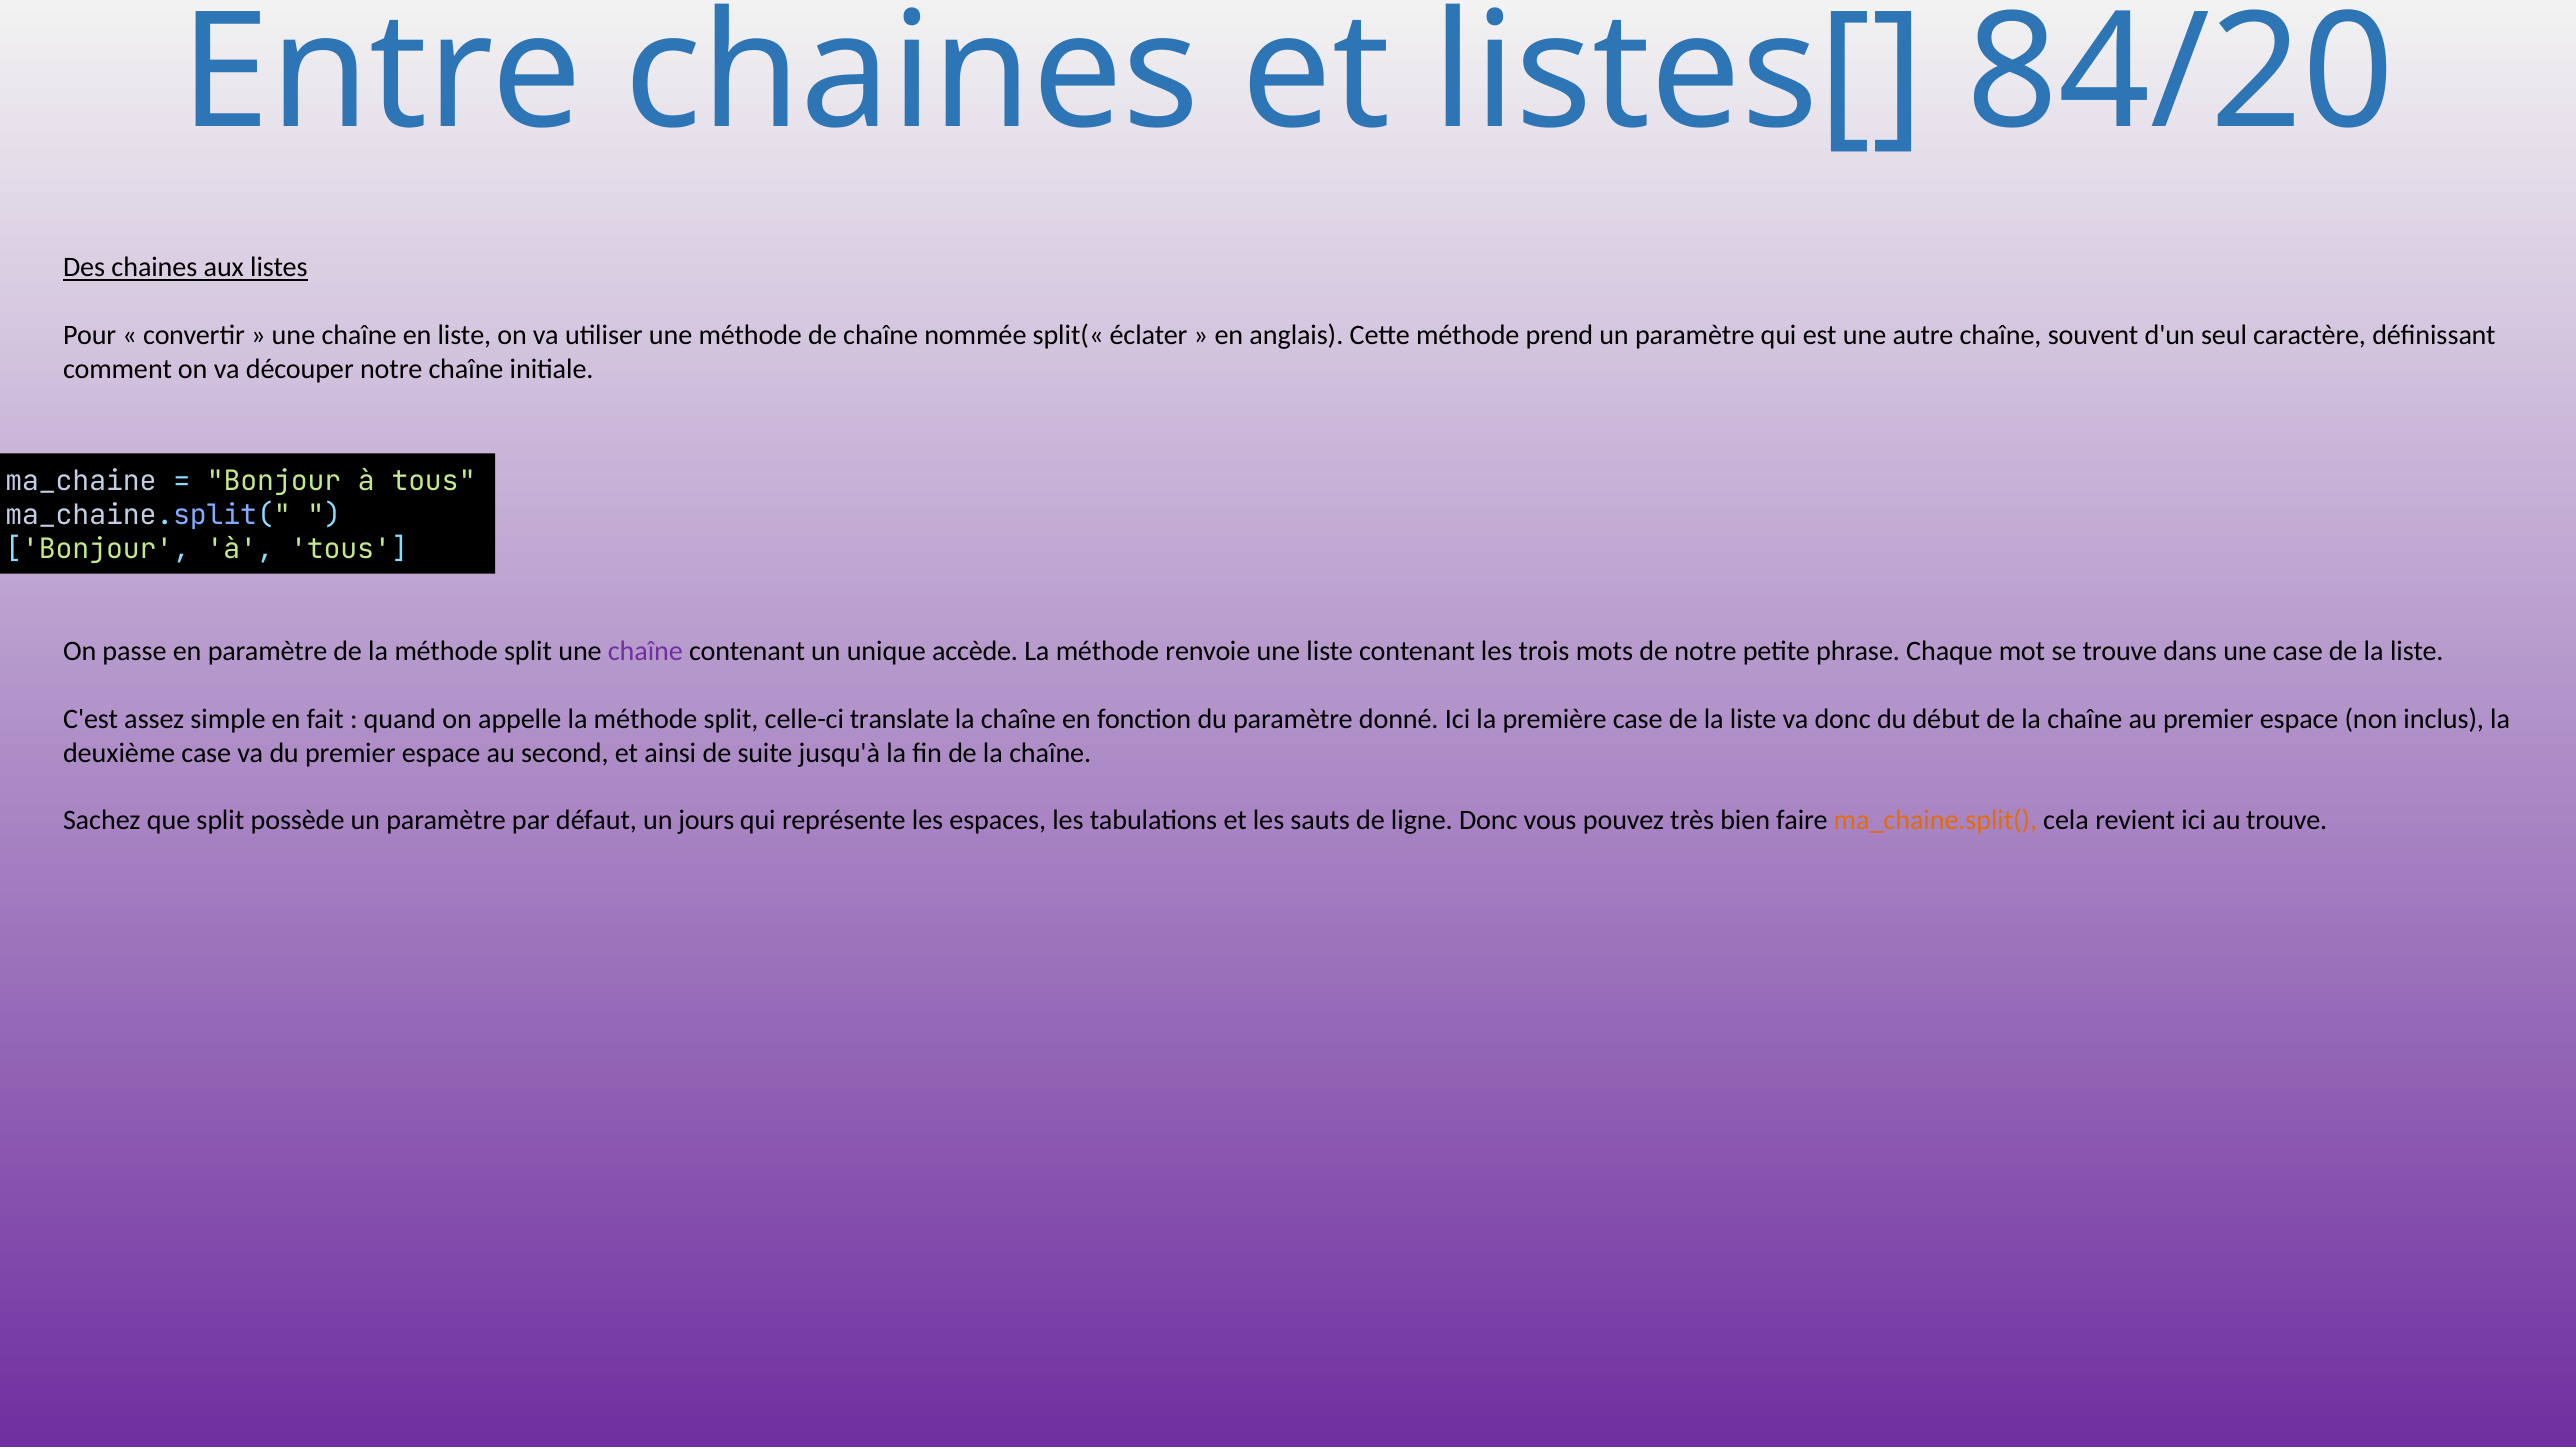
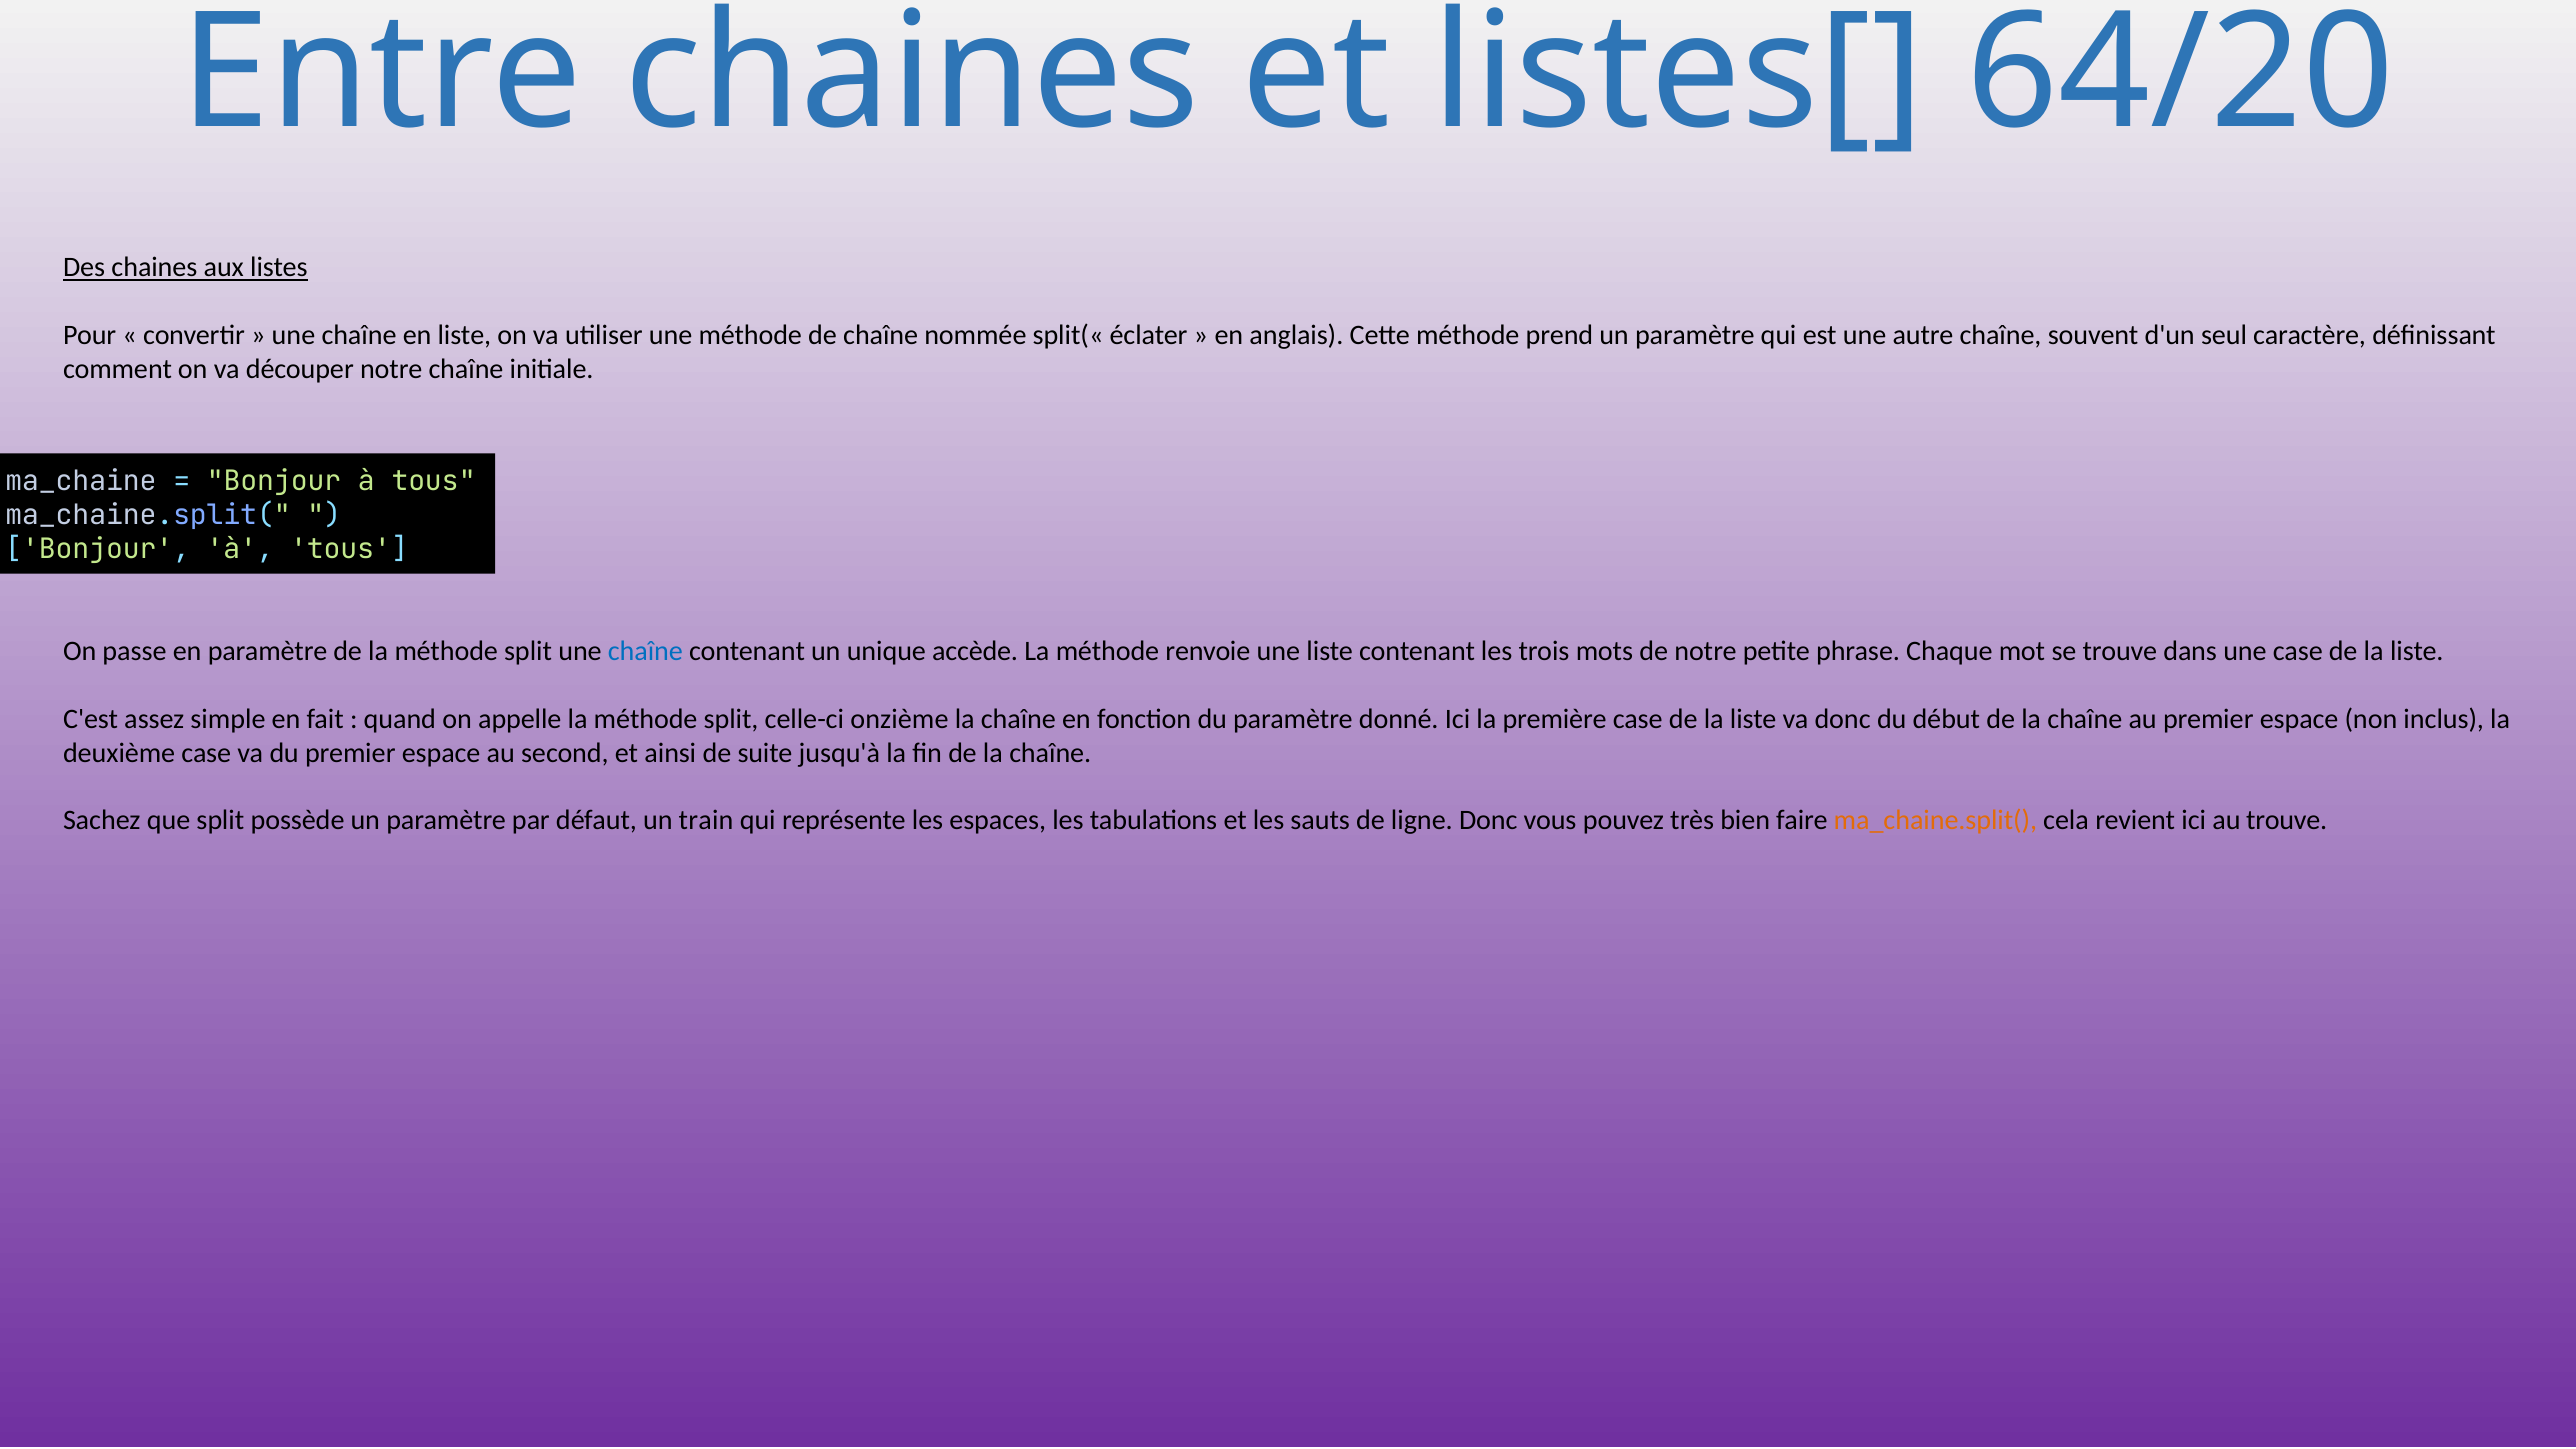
84/20: 84/20 -> 64/20 (2181, 74)
chaîne colour: purple -> blue (645, 652)
translate: translate -> onzième (899, 719)
jours: jours -> train (706, 820)
